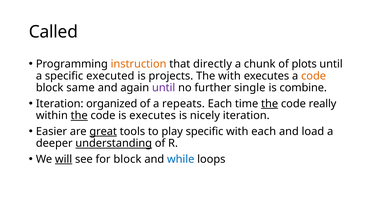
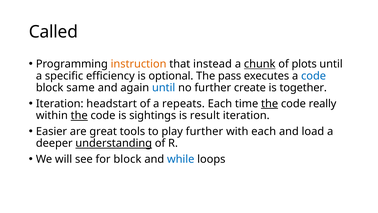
directly: directly -> instead (213, 64)
chunk underline: none -> present (260, 64)
executed: executed -> efficiency (110, 76)
projects: projects -> optional (171, 76)
The with: with -> pass (230, 76)
code colour: orange -> blue (314, 76)
until colour: purple -> blue (164, 88)
single: single -> create (250, 88)
combine: combine -> together (303, 88)
organized: organized -> headstart (112, 103)
is executes: executes -> sightings (153, 115)
nicely: nicely -> result (205, 115)
great underline: present -> none (103, 131)
play specific: specific -> further (204, 131)
will underline: present -> none (64, 159)
